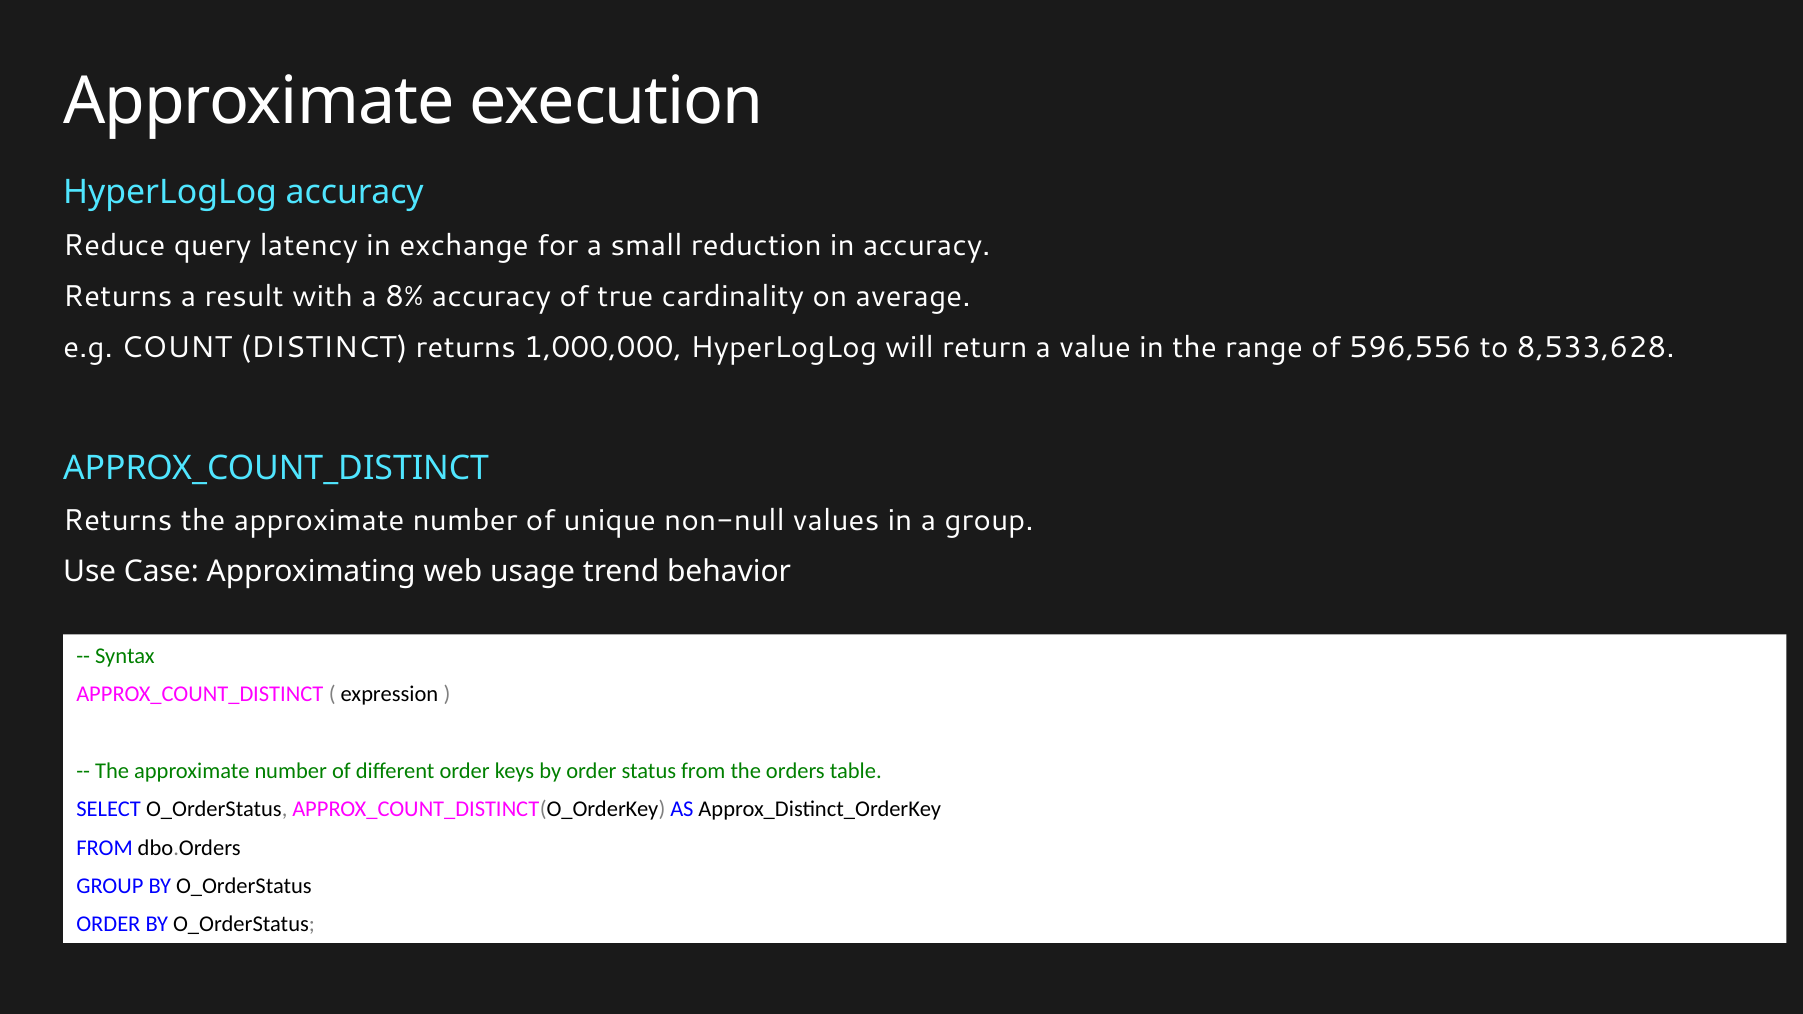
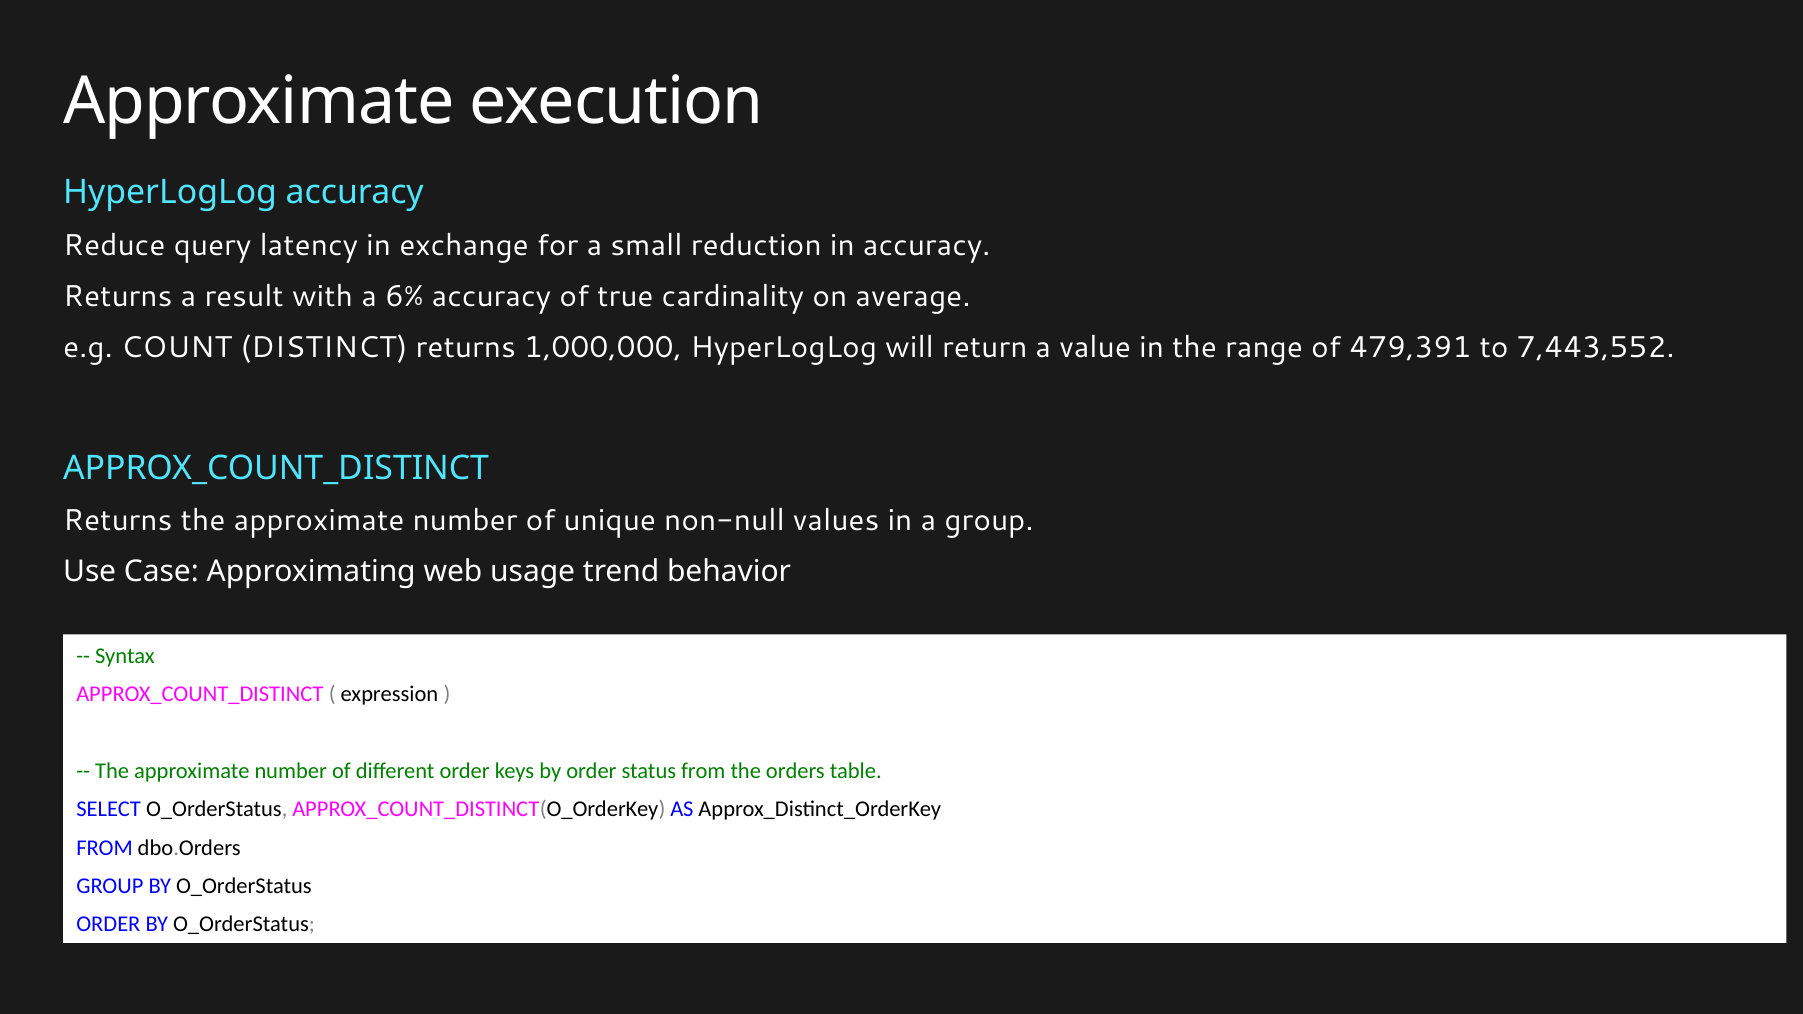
8%: 8% -> 6% (404, 296)
596,556: 596,556 -> 479,391 (1410, 347)
8,533,628: 8,533,628 -> 7,443,552 (1596, 347)
